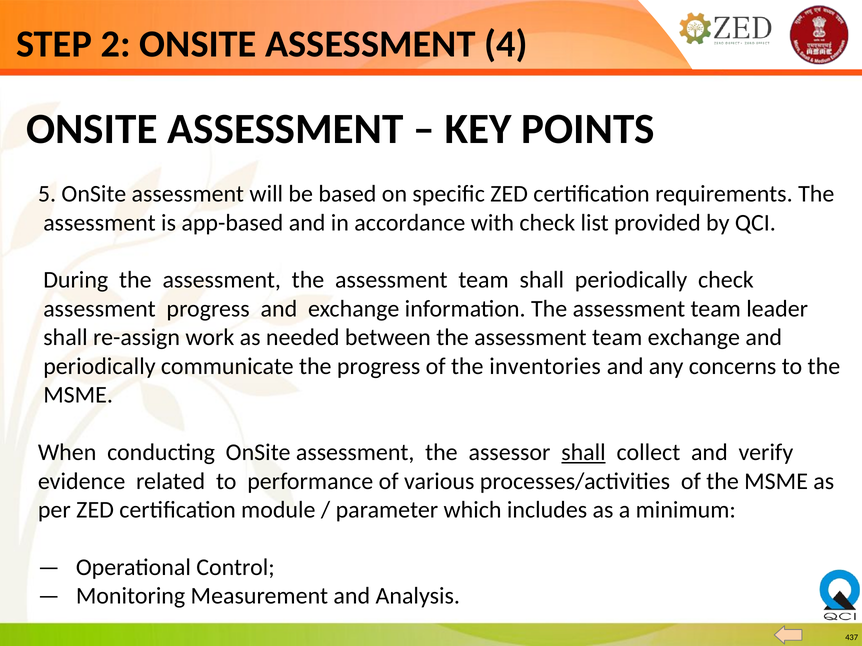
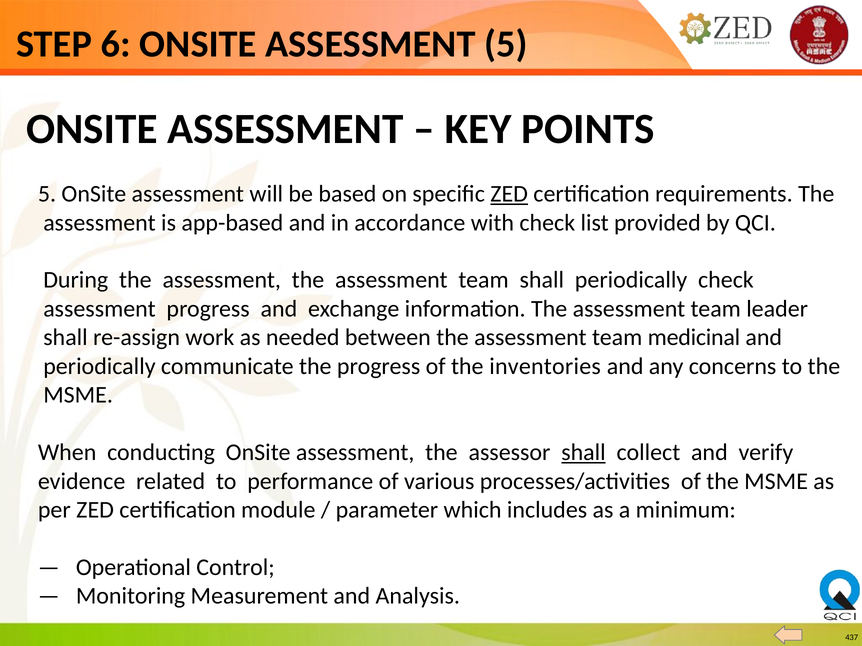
2: 2 -> 6 (116, 44)
ASSESSMENT 4: 4 -> 5 (506, 44)
ZED underline: none -> present (509, 194)
team exchange: exchange -> medicinal (694, 338)
